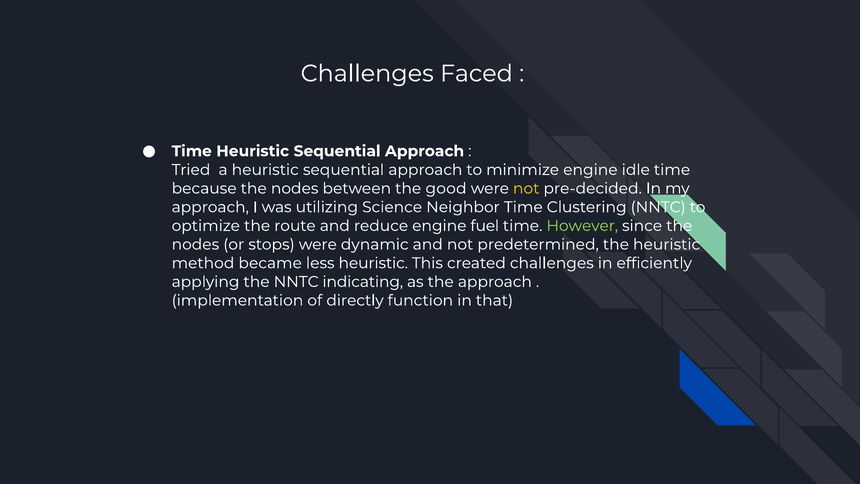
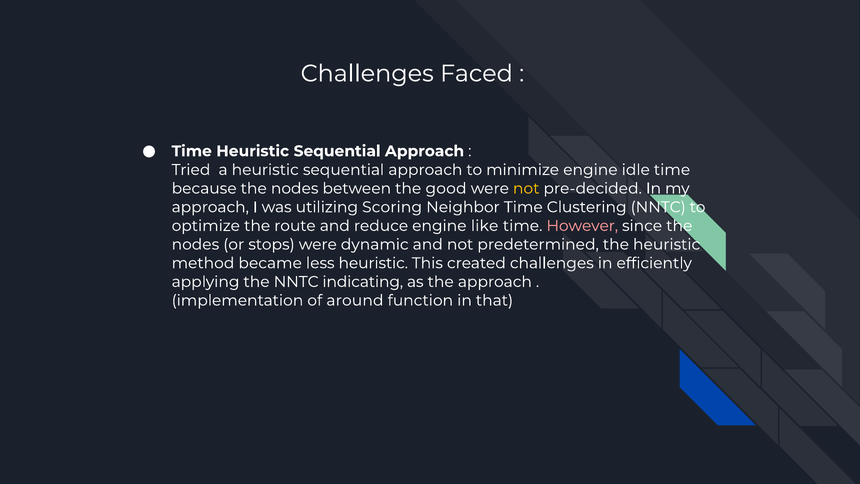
Science: Science -> Scoring (392, 207)
fuel: fuel -> like (485, 226)
However colour: light green -> pink (582, 226)
directly: directly -> around (355, 300)
